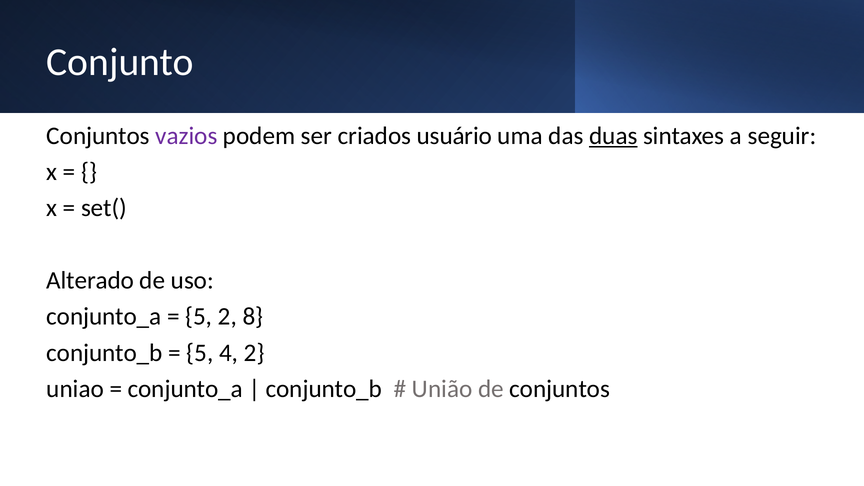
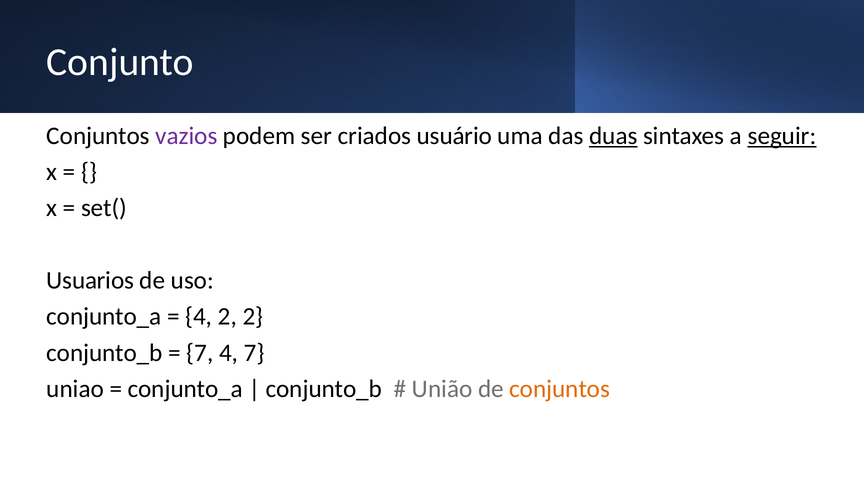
seguir underline: none -> present (782, 136)
Alterado: Alterado -> Usuarios (90, 280)
5: 5 -> 4 (199, 317)
2 8: 8 -> 2 (253, 317)
5: 5 -> 7 (200, 353)
4 2: 2 -> 7 (254, 353)
conjuntos colour: black -> orange (560, 389)
